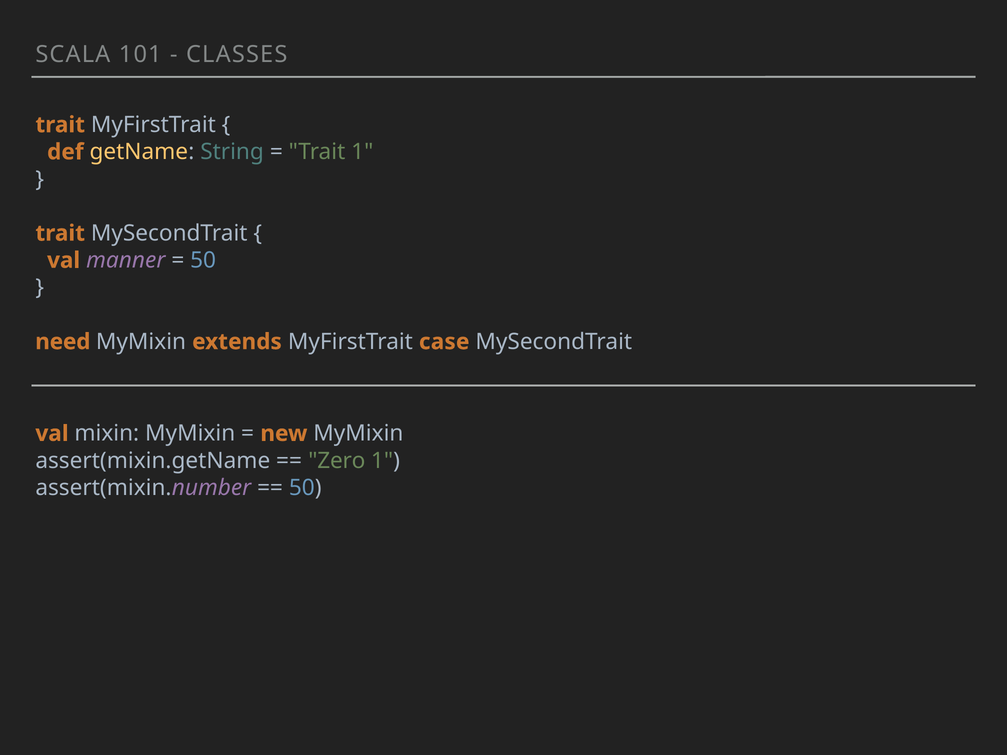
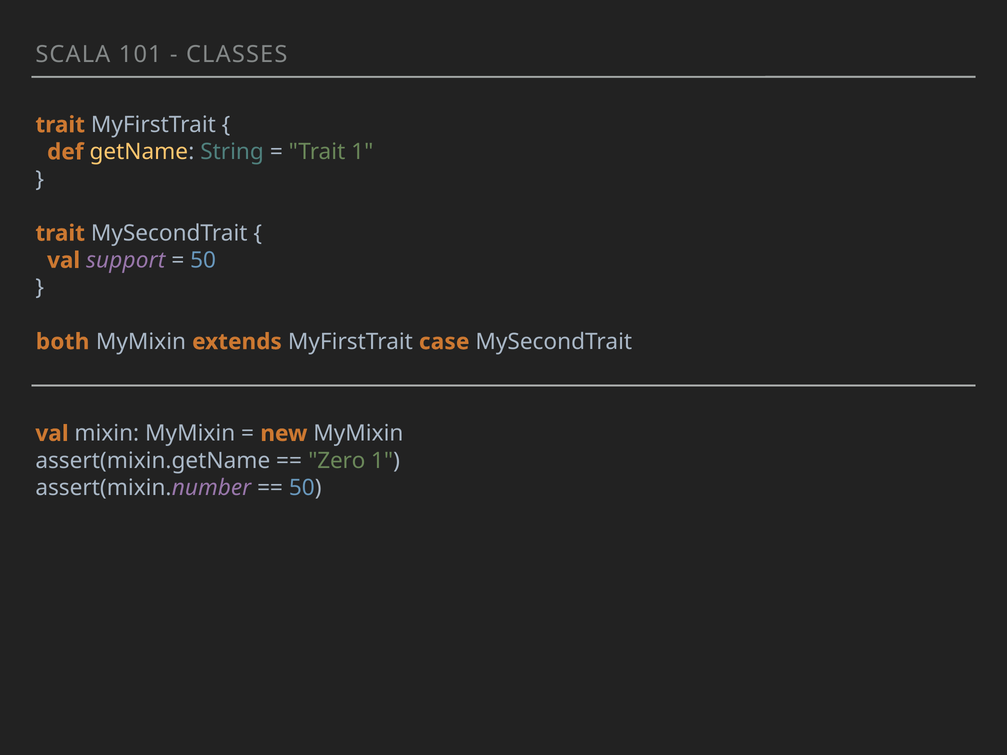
manner: manner -> support (126, 260)
need: need -> both (63, 342)
